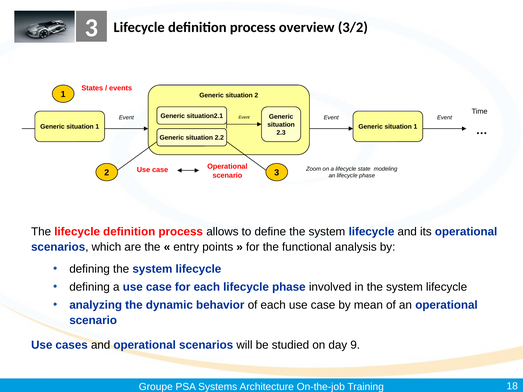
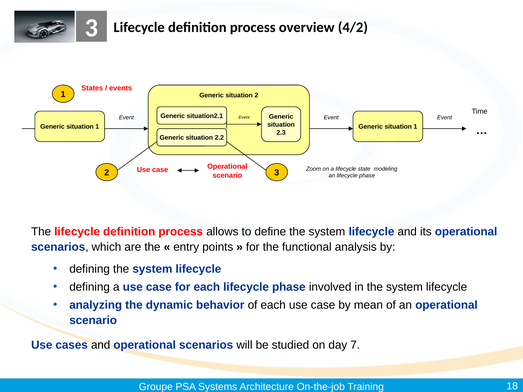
3/2: 3/2 -> 4/2 (353, 27)
9: 9 -> 7 (355, 345)
